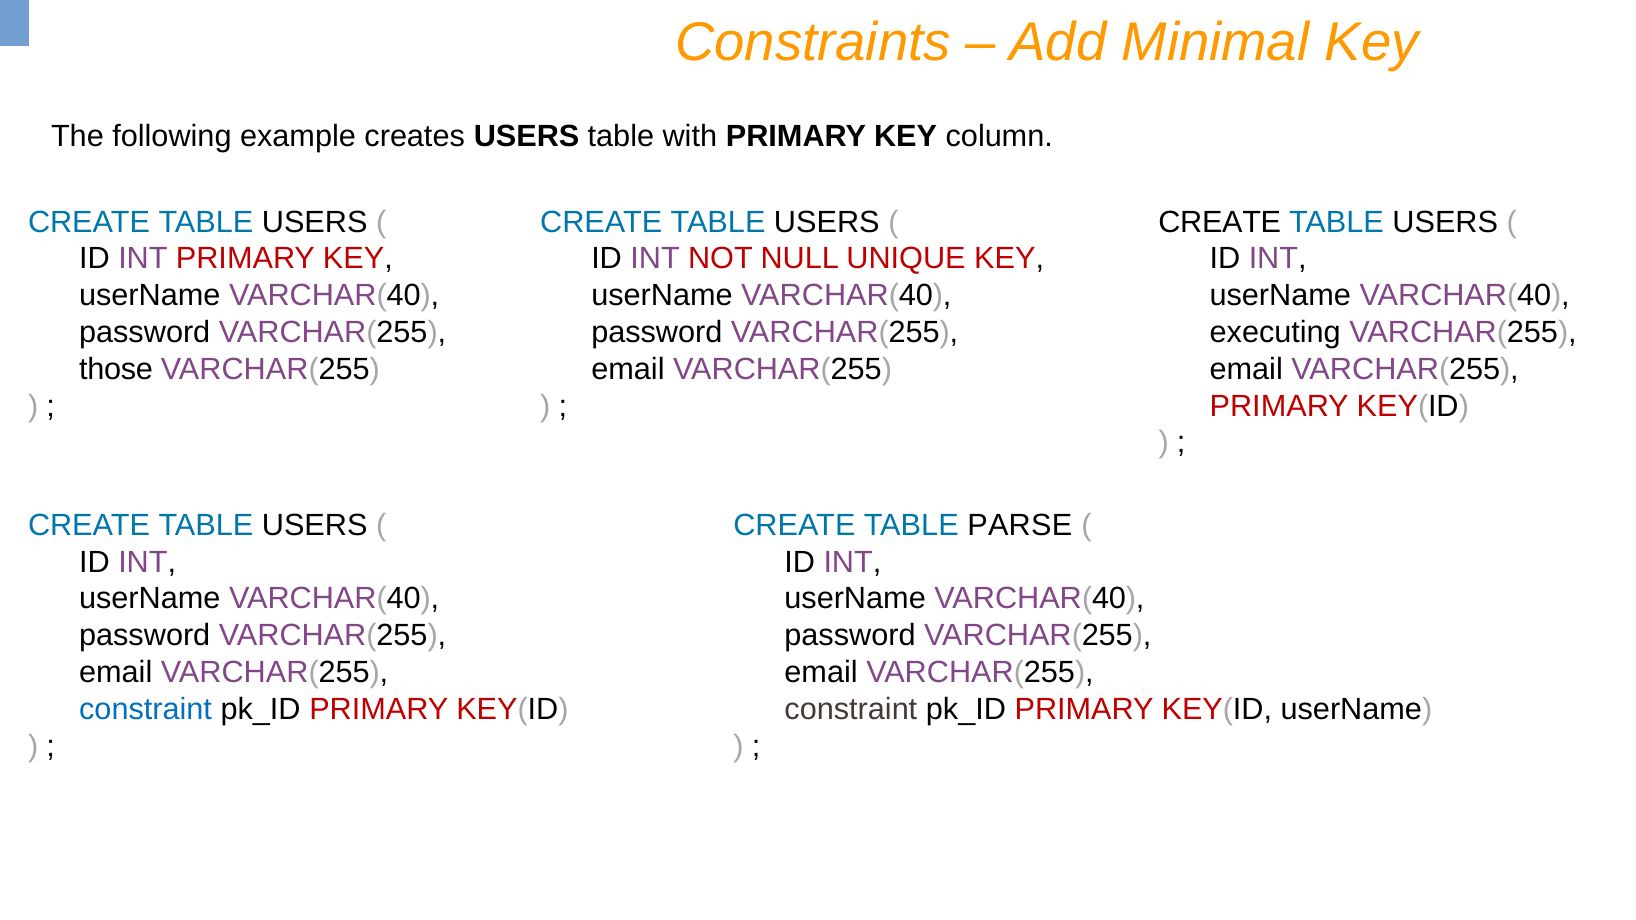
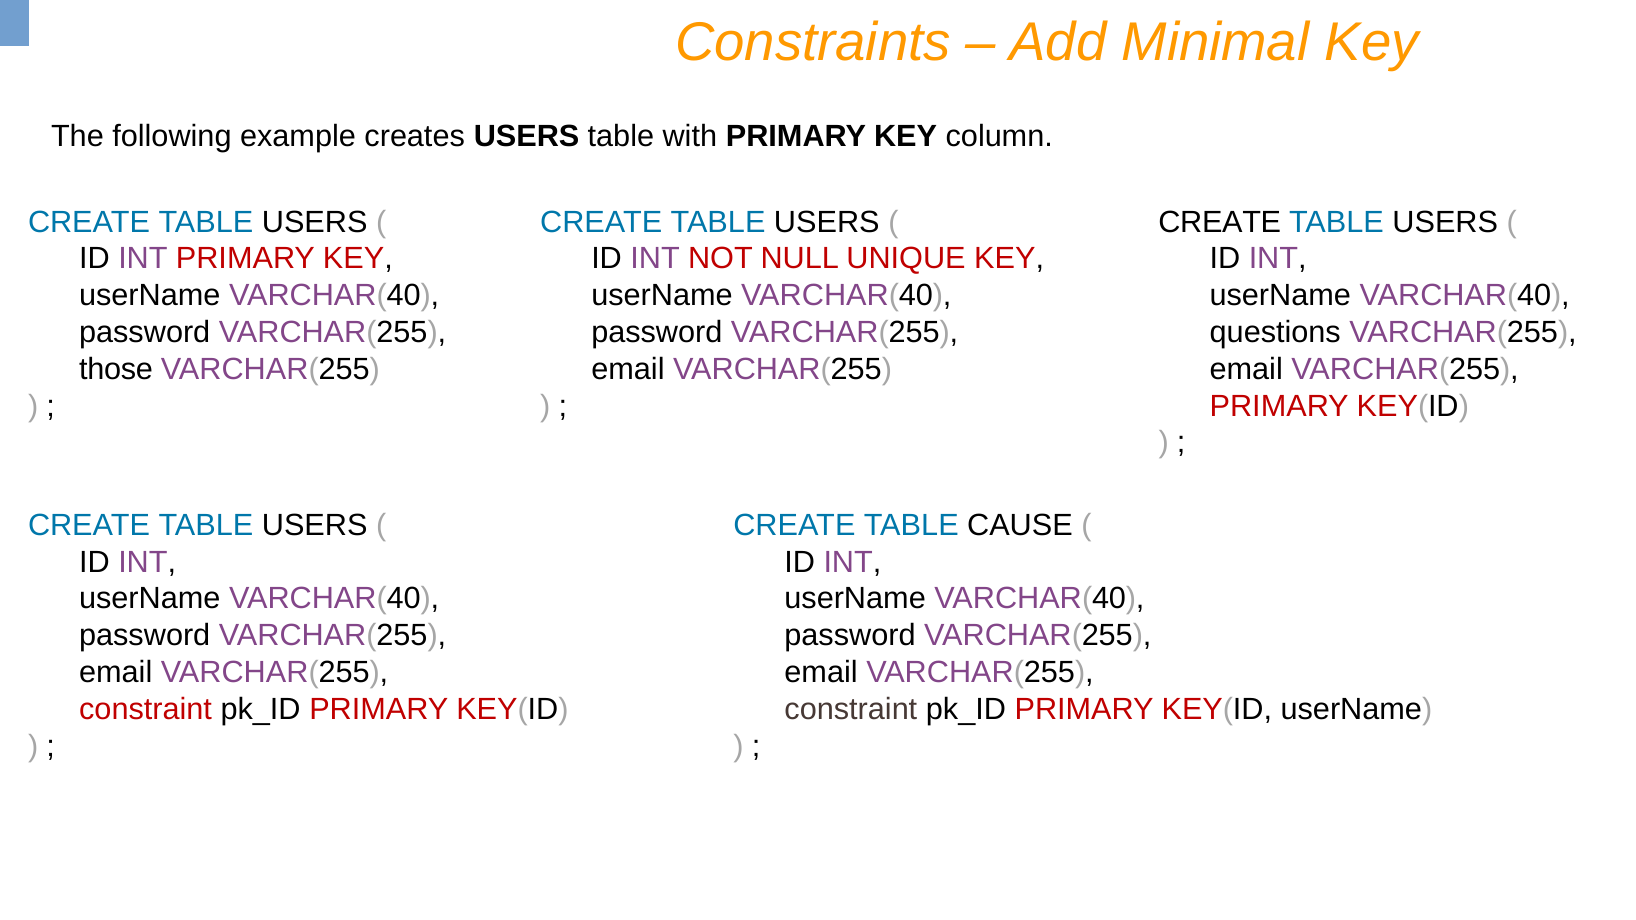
executing: executing -> questions (1275, 332)
PARSE: PARSE -> CAUSE (1020, 525)
constraint colour: blue -> red (146, 709)
